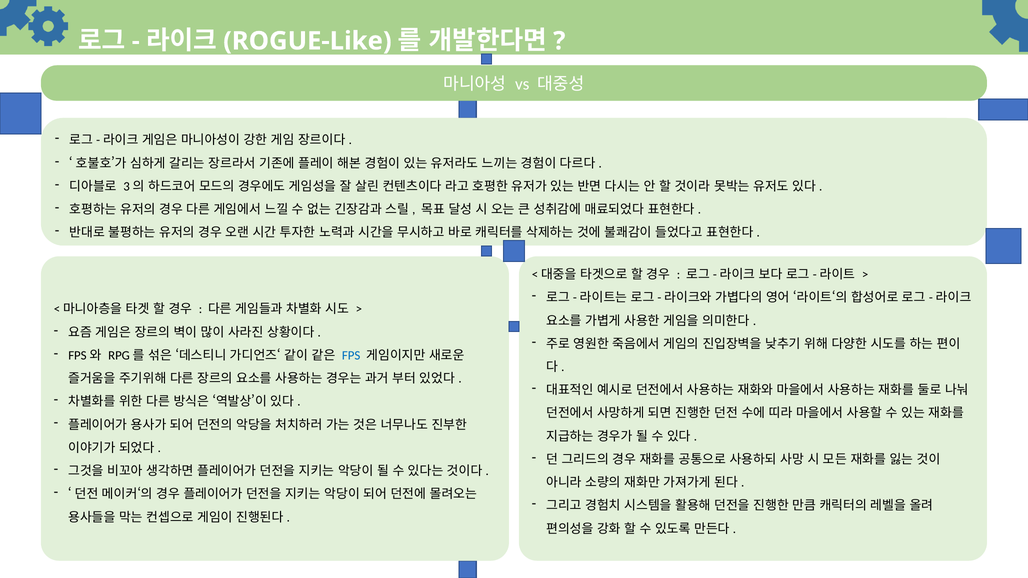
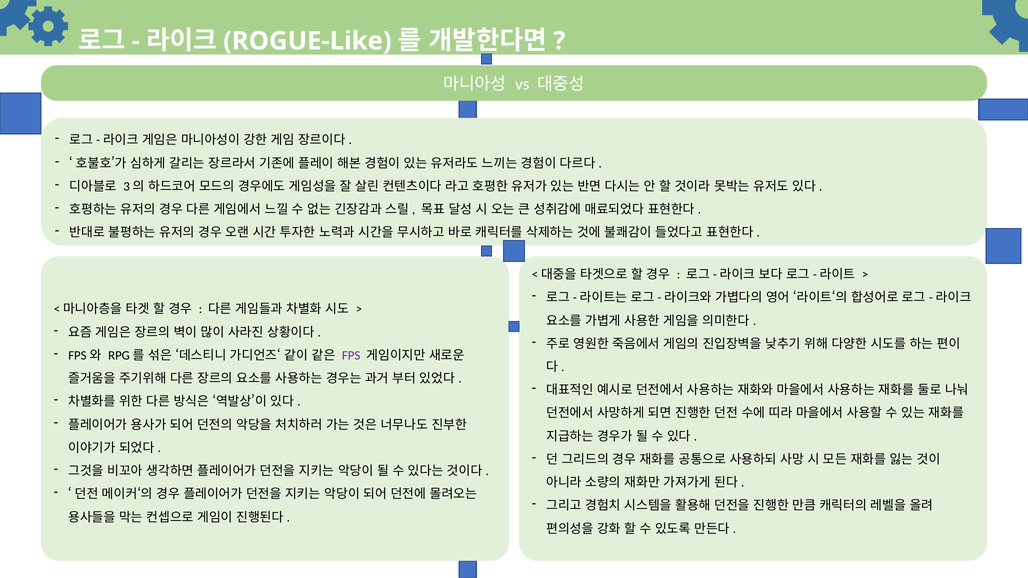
FPS colour: blue -> purple (351, 356)
